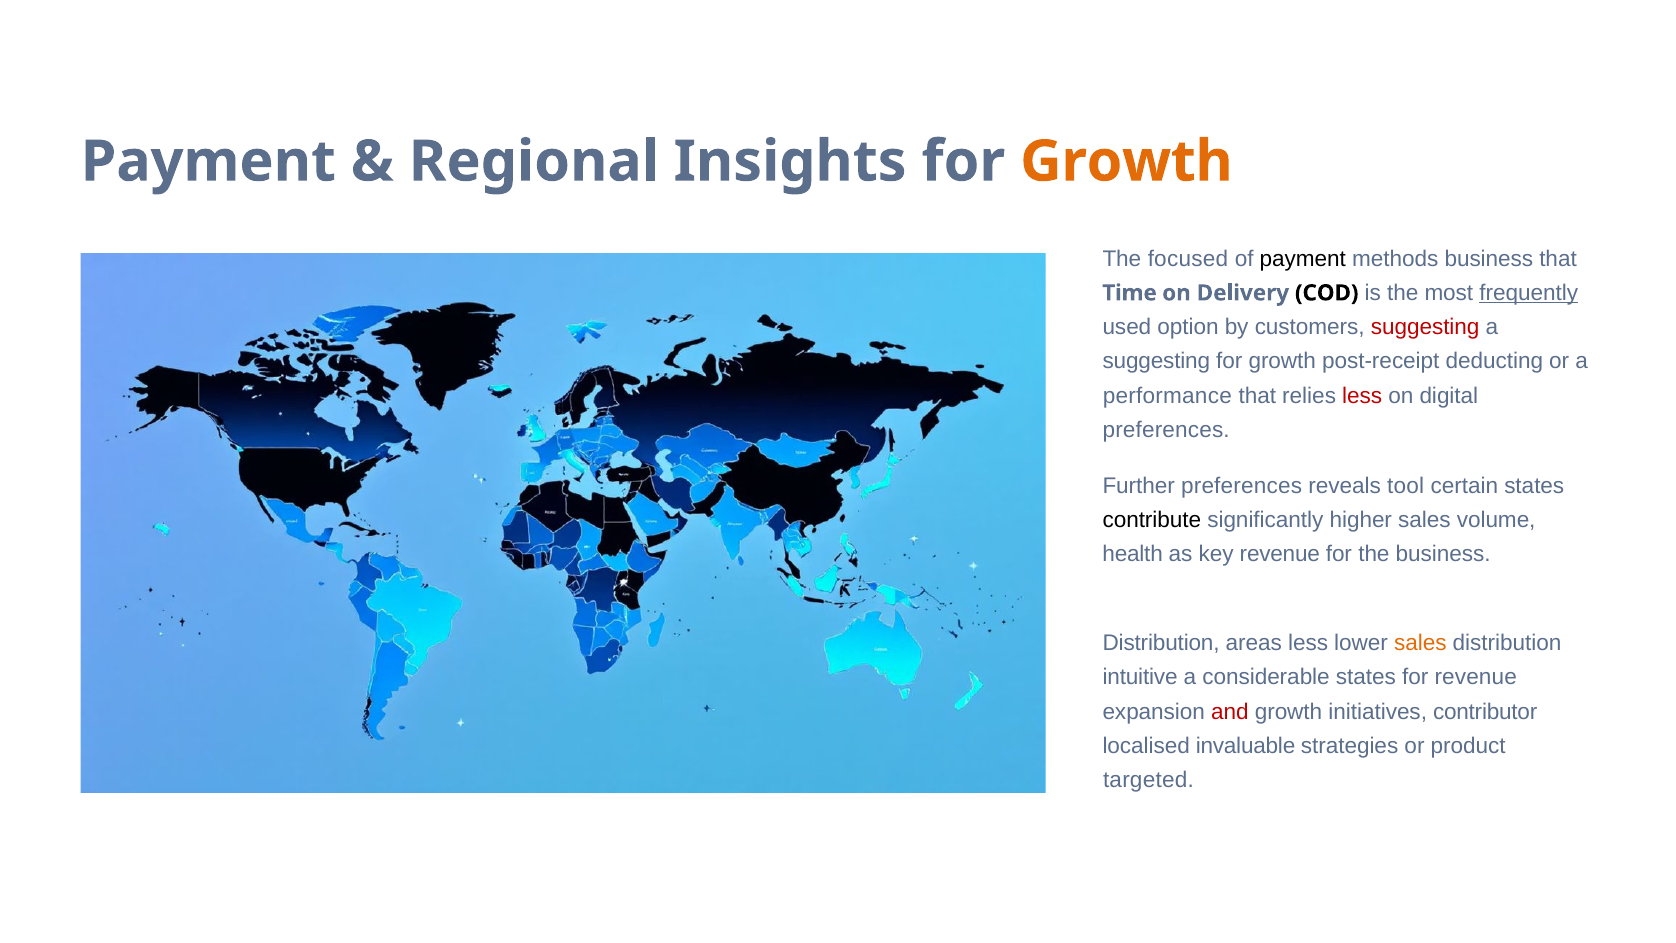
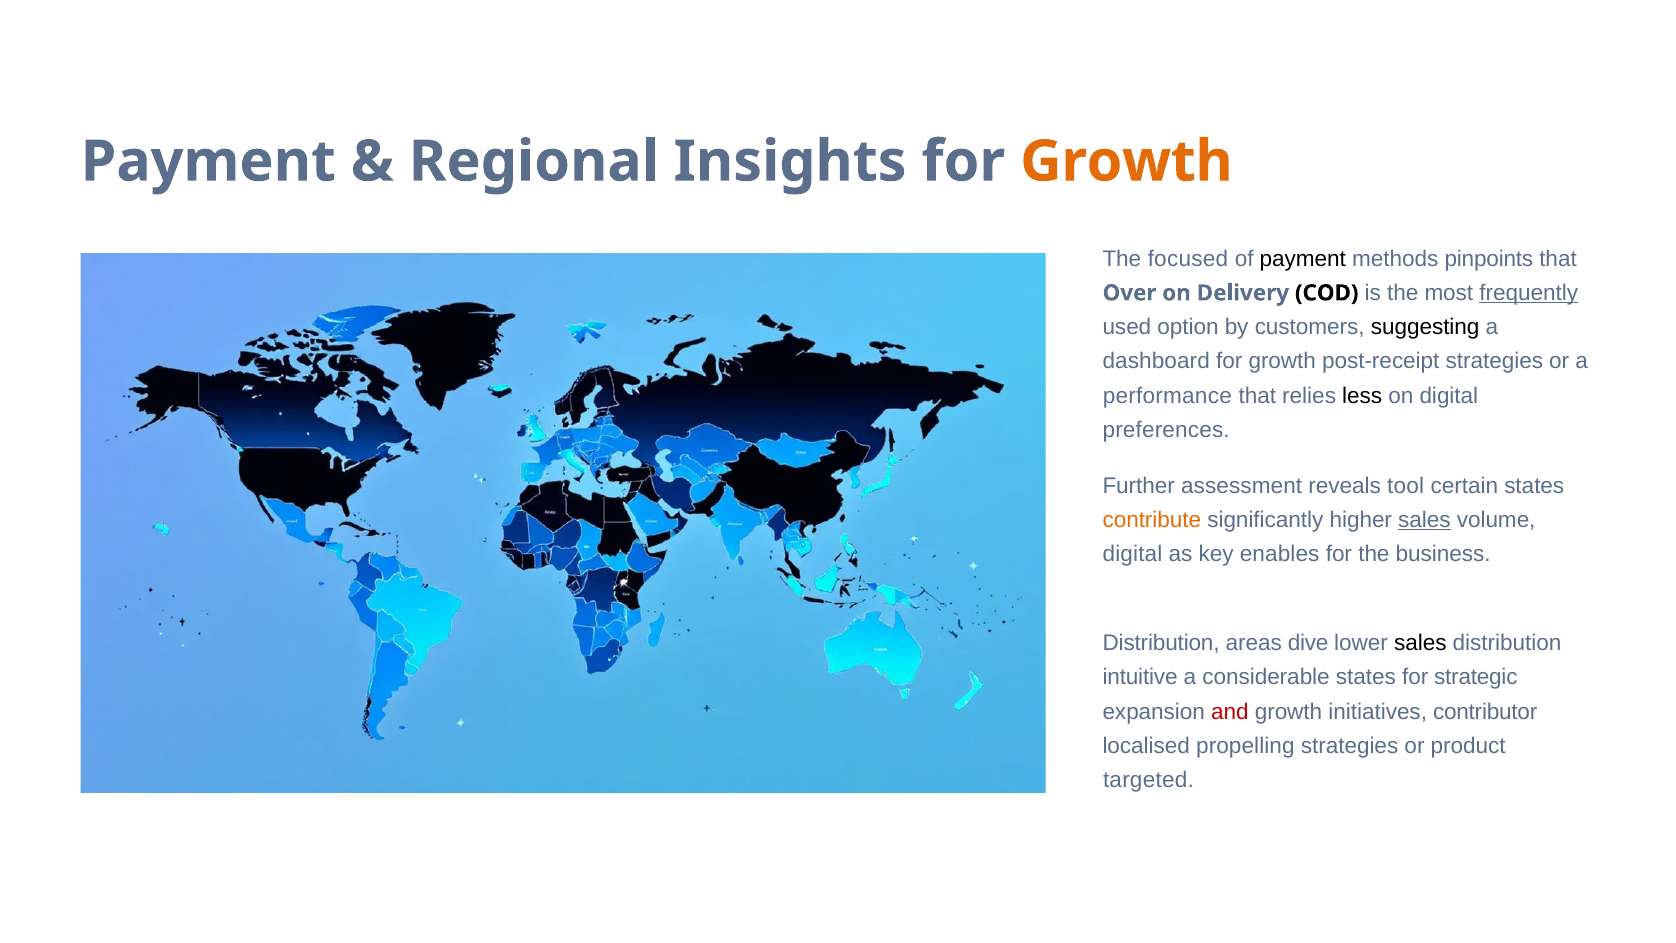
methods business: business -> pinpoints (1489, 259)
Time: Time -> Over (1129, 293)
suggesting colour: red -> black (1425, 327)
suggesting: suggesting -> dashboard (1156, 361)
post-receipt deducting: deducting -> strategies (1494, 361)
less colour: red -> black (1362, 395)
Further preferences: preferences -> assessment (1242, 486)
contribute colour: black -> orange (1152, 520)
sales underline: none -> present (1424, 520)
health: health -> digital (1132, 554)
key revenue: revenue -> enables (1280, 554)
areas less: less -> dive (1308, 643)
sales colour: orange -> black (1420, 643)
for revenue: revenue -> strategic (1476, 677)
invaluable: invaluable -> propelling (1245, 746)
